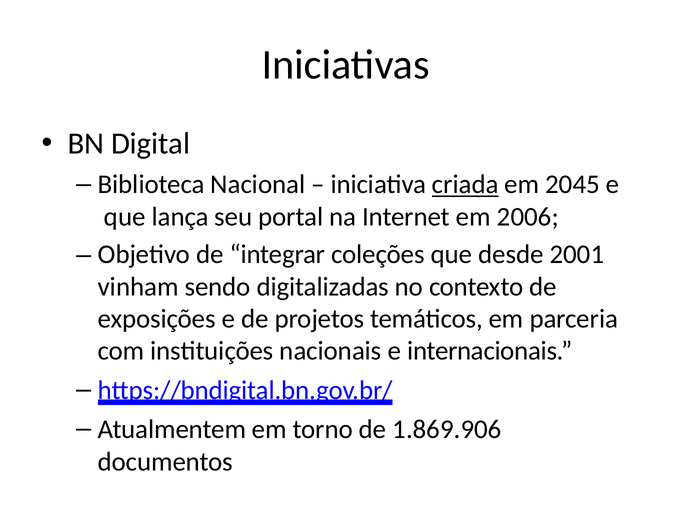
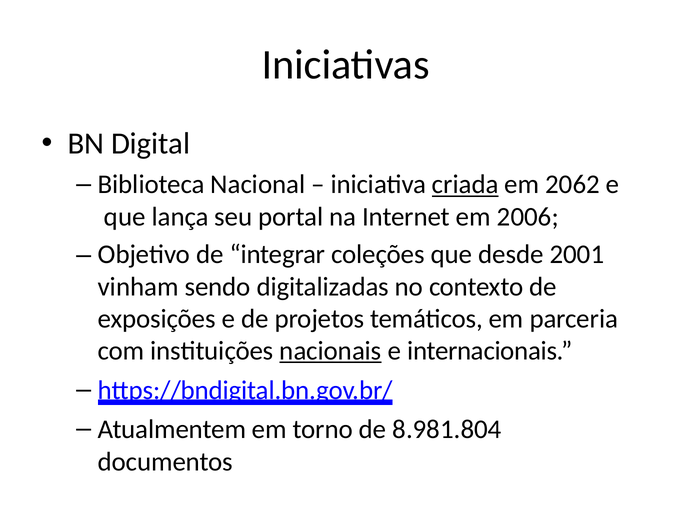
2045: 2045 -> 2062 (573, 184)
nacionais underline: none -> present (330, 351)
1.869.906: 1.869.906 -> 8.981.804 (447, 429)
